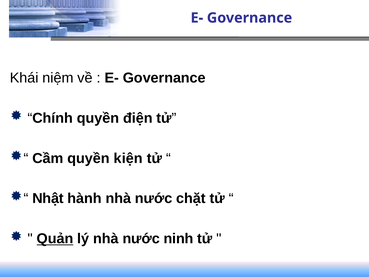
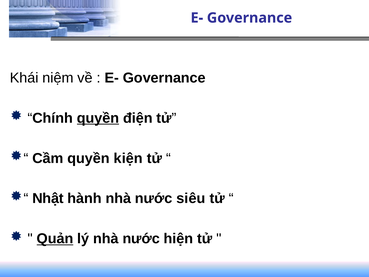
quyền underline: none -> present (98, 118)
chặt: chặt -> siêu (191, 198)
ninh: ninh -> hiện (178, 239)
